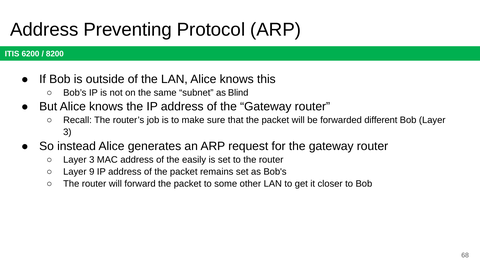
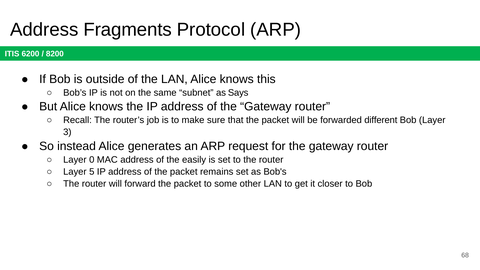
Preventing: Preventing -> Fragments (128, 30)
Blind: Blind -> Says (238, 93)
3: 3 -> 0 (92, 160)
9: 9 -> 5 (92, 172)
